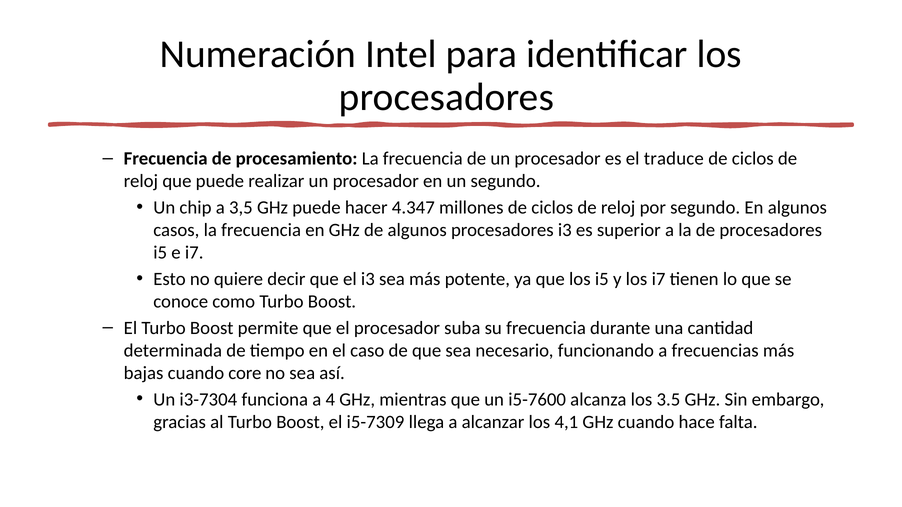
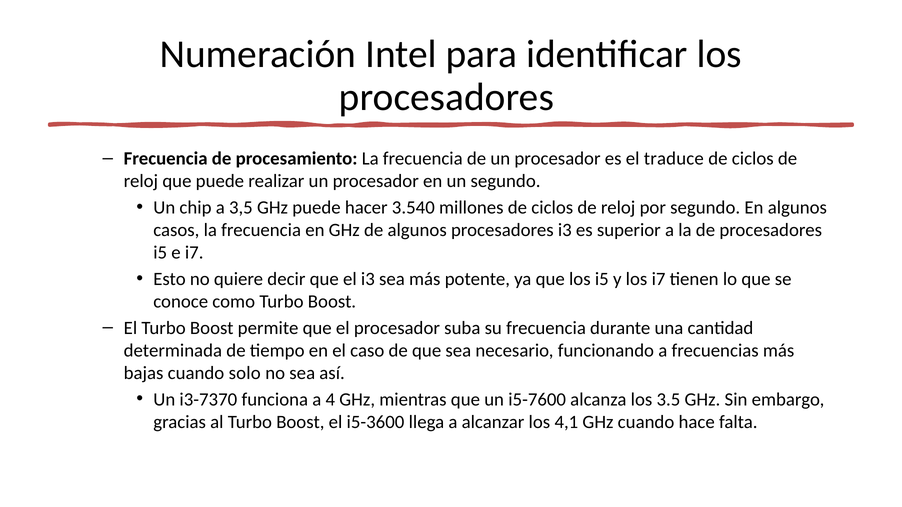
4.347: 4.347 -> 3.540 (413, 208)
core: core -> solo (245, 373)
i3-7304: i3-7304 -> i3-7370 (208, 400)
i5-7309: i5-7309 -> i5-3600 (375, 422)
